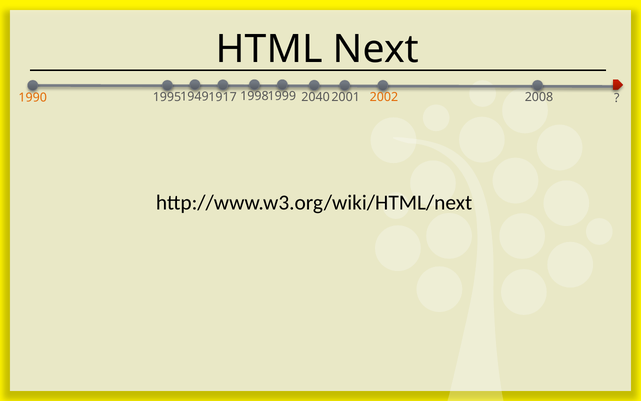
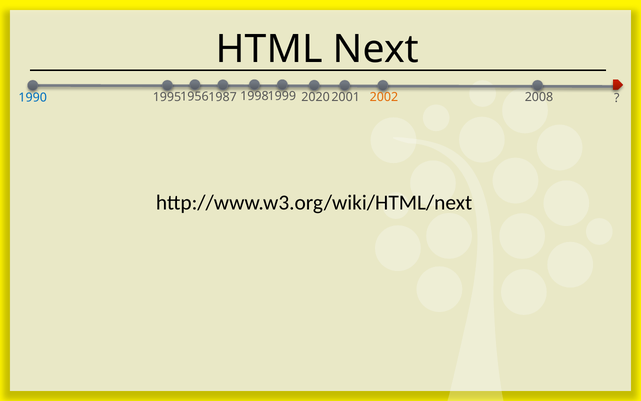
1949: 1949 -> 1956 (194, 97)
2040: 2040 -> 2020 (316, 97)
1917: 1917 -> 1987 (223, 97)
1990 colour: orange -> blue (33, 97)
